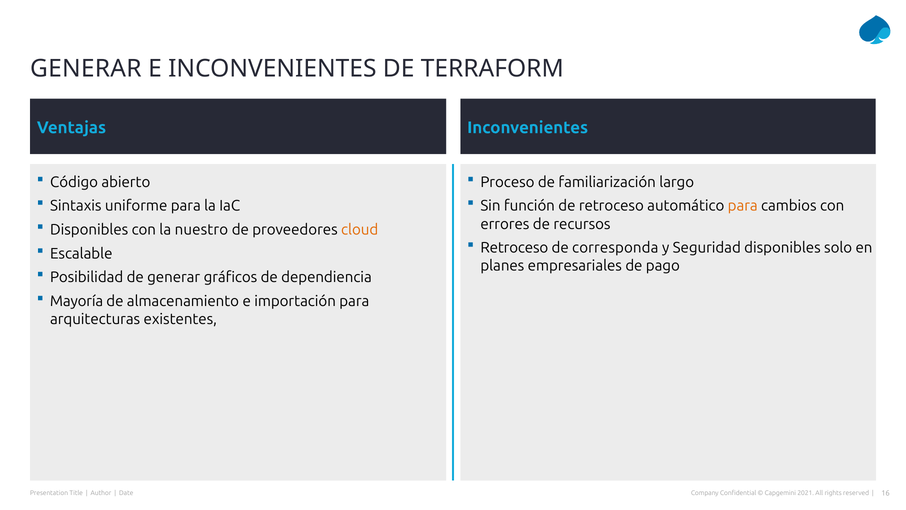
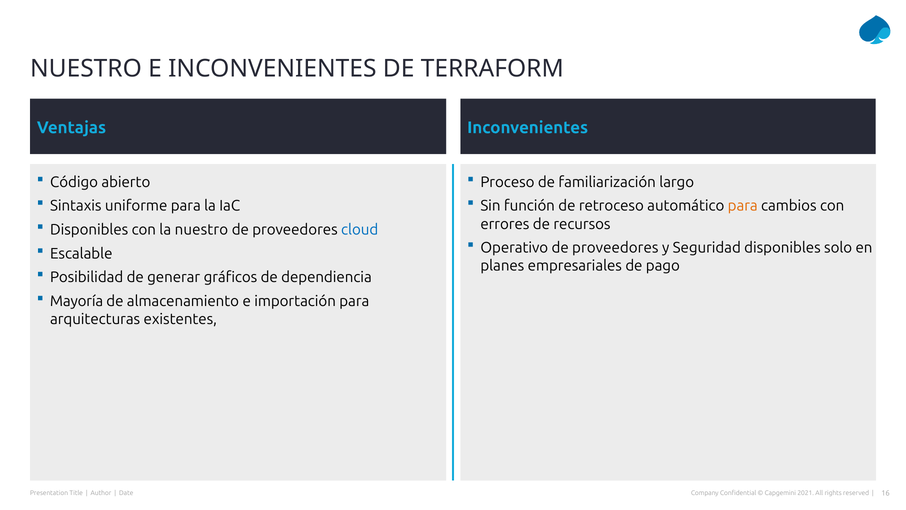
GENERAR: GENERAR -> NUESTRO (86, 69)
cloud colour: orange -> blue (360, 230)
Retroceso: Retroceso -> Operativo (514, 248)
corresponda: corresponda -> proveedores (615, 248)
